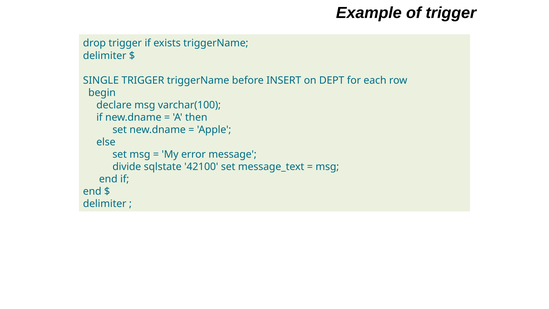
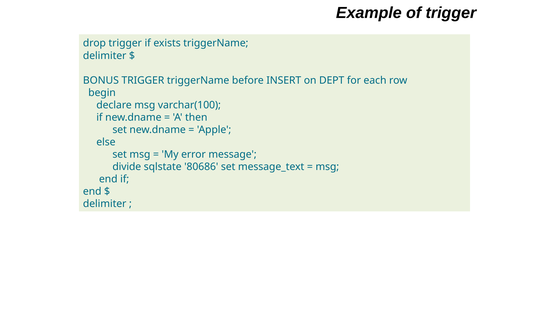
SINGLE: SINGLE -> BONUS (101, 80)
42100: 42100 -> 80686 (201, 167)
